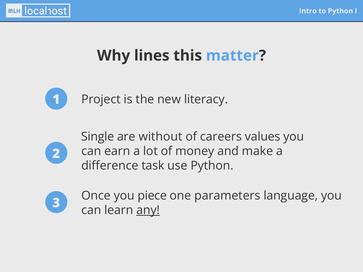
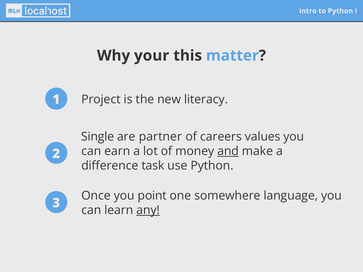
lines: lines -> your (152, 56)
without: without -> partner (160, 137)
and underline: none -> present (228, 151)
piece: piece -> point (152, 196)
parameters: parameters -> somewhere (227, 196)
